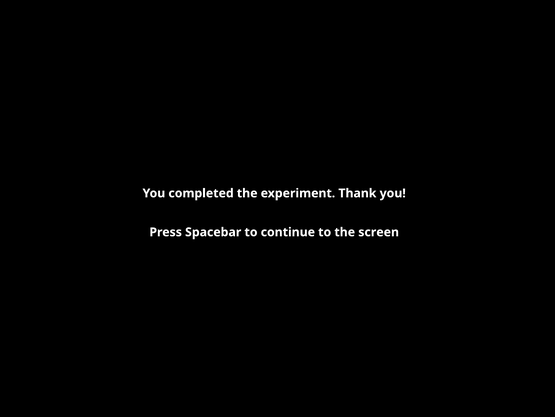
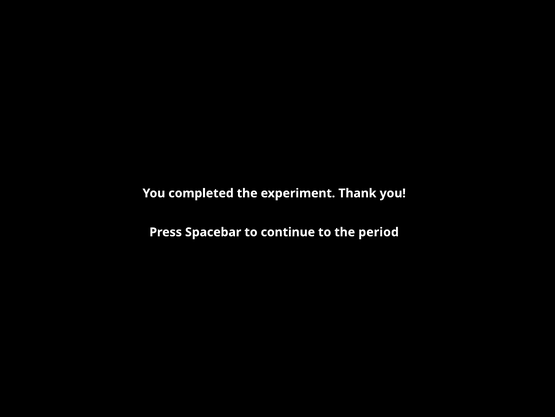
screen: screen -> period (379, 232)
